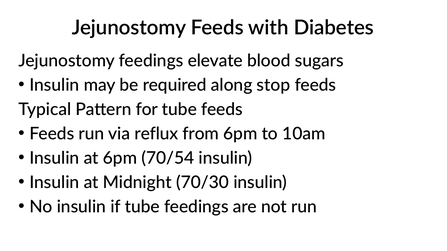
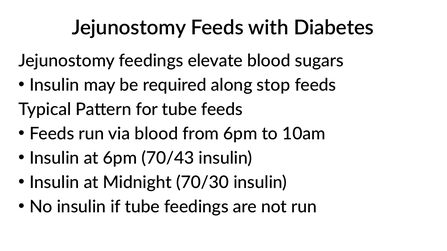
via reflux: reflux -> blood (156, 134)
70/54: 70/54 -> 70/43 (168, 158)
